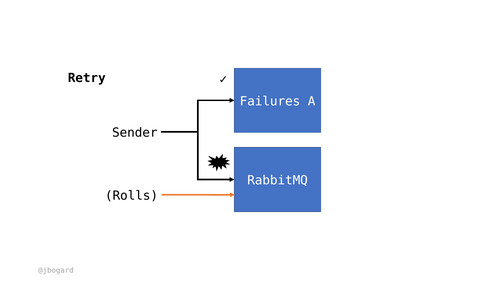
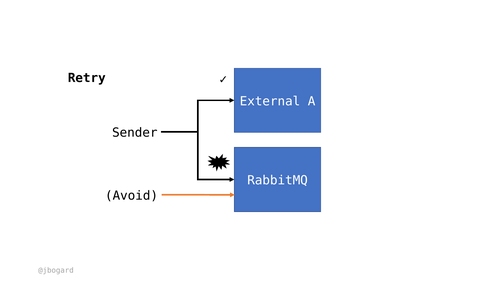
Failures: Failures -> External (270, 101)
Rolls: Rolls -> Avoid (132, 196)
